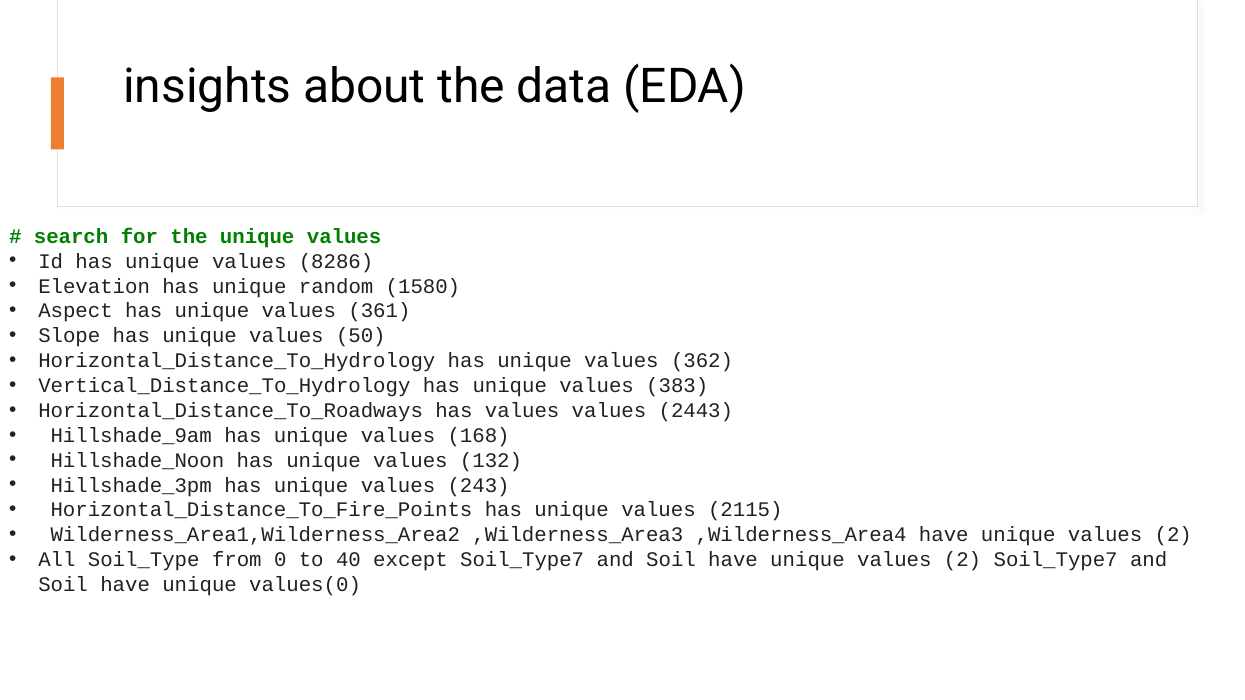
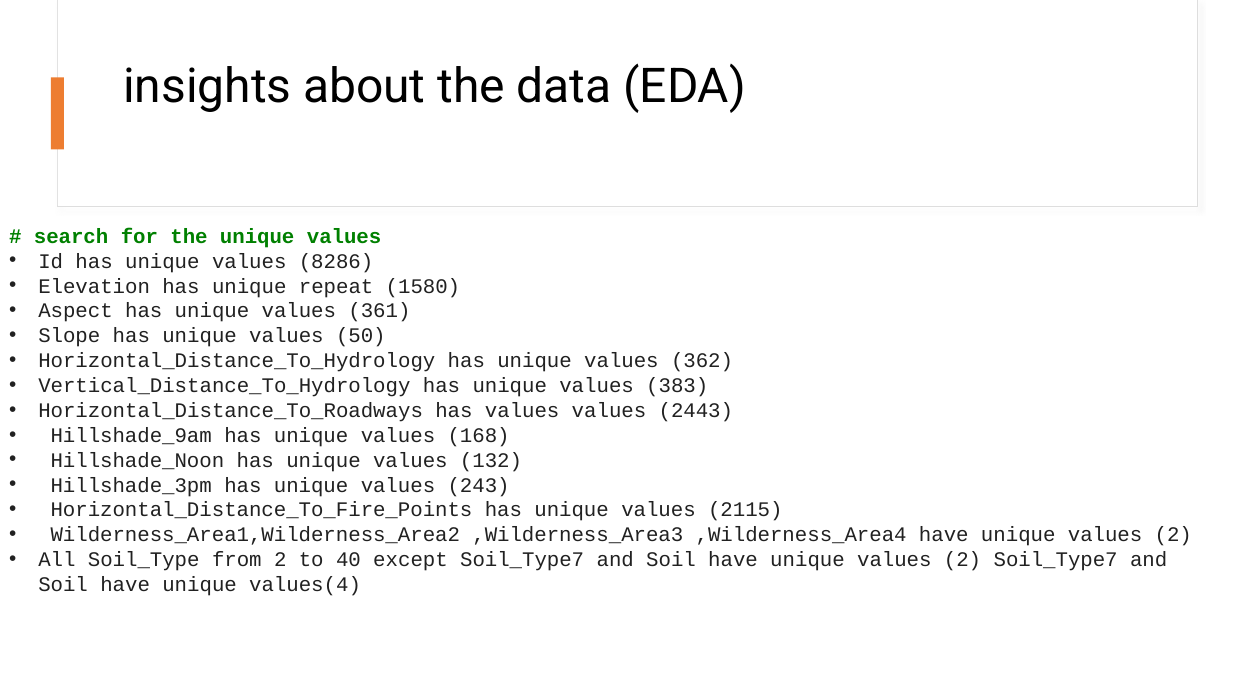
random: random -> repeat (336, 286)
from 0: 0 -> 2 (280, 560)
values(0: values(0 -> values(4 (305, 585)
